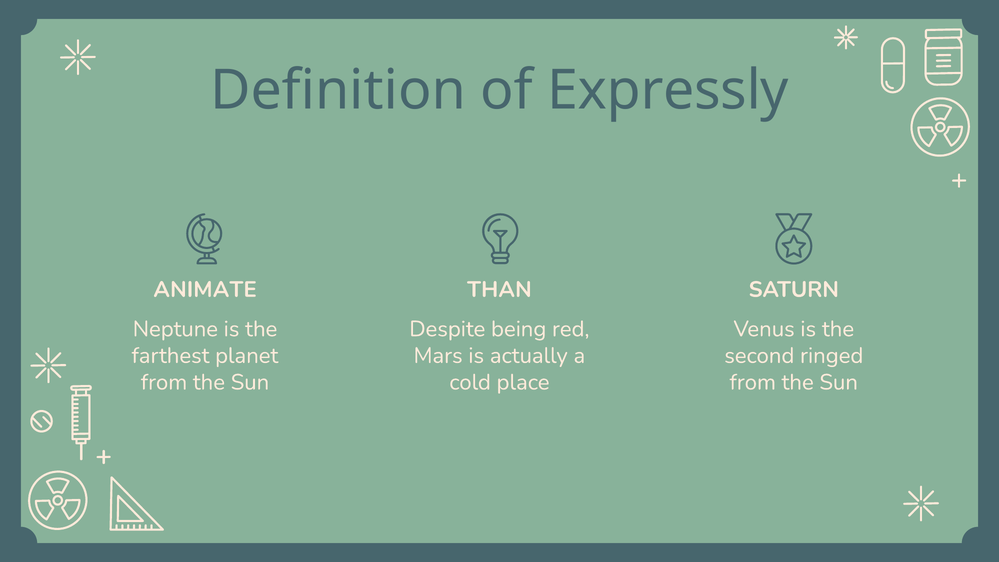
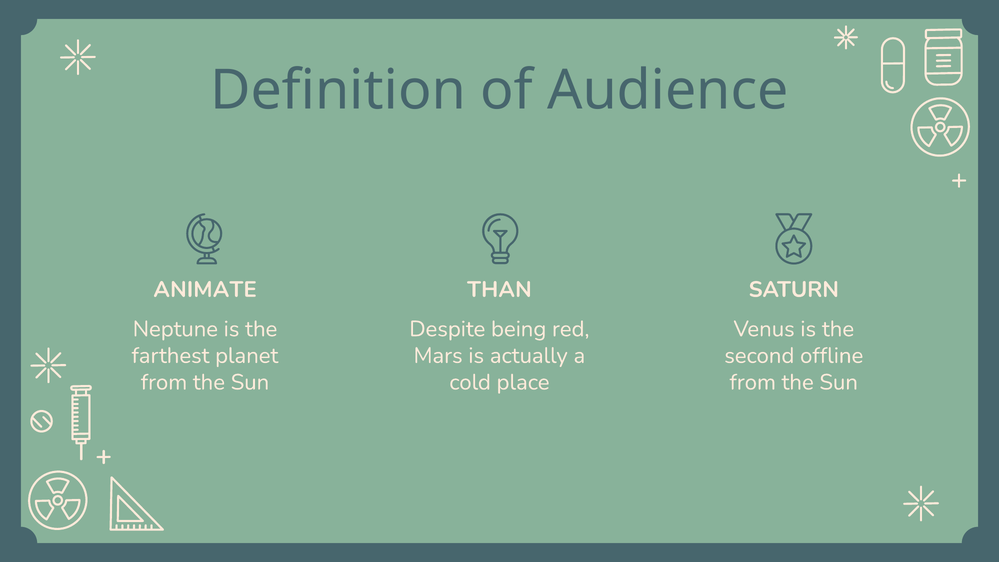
Expressly: Expressly -> Audience (668, 90)
ringed: ringed -> offline (832, 356)
